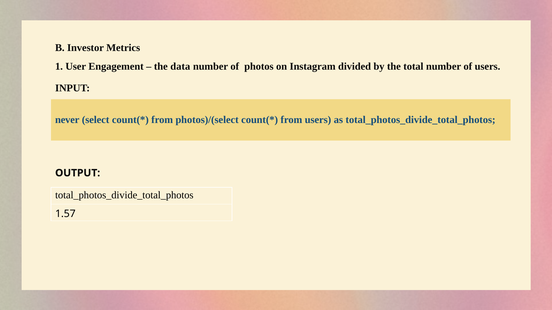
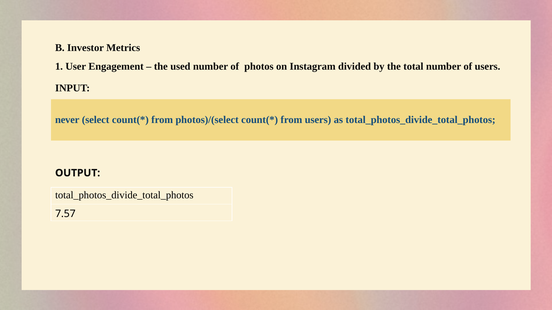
data: data -> used (180, 67)
1.57: 1.57 -> 7.57 (65, 214)
